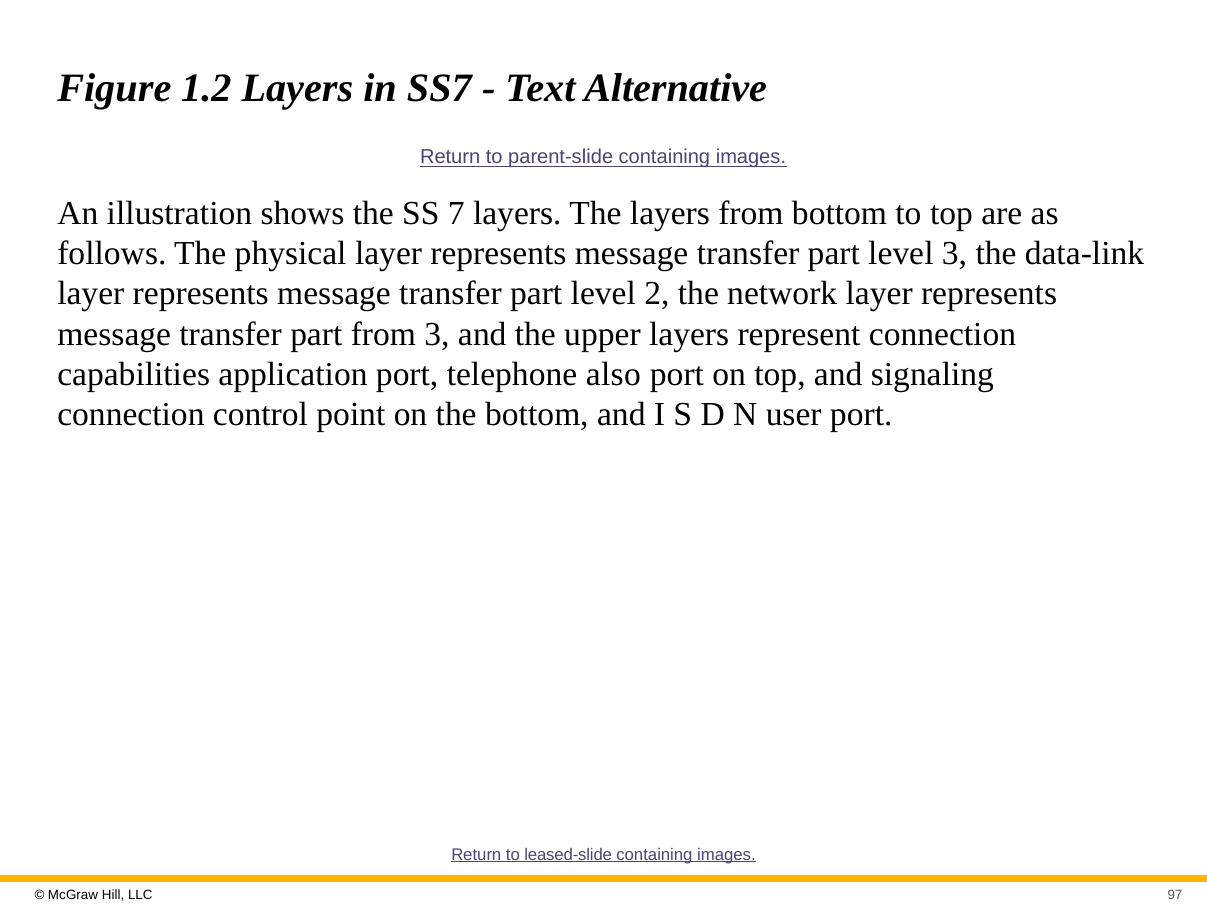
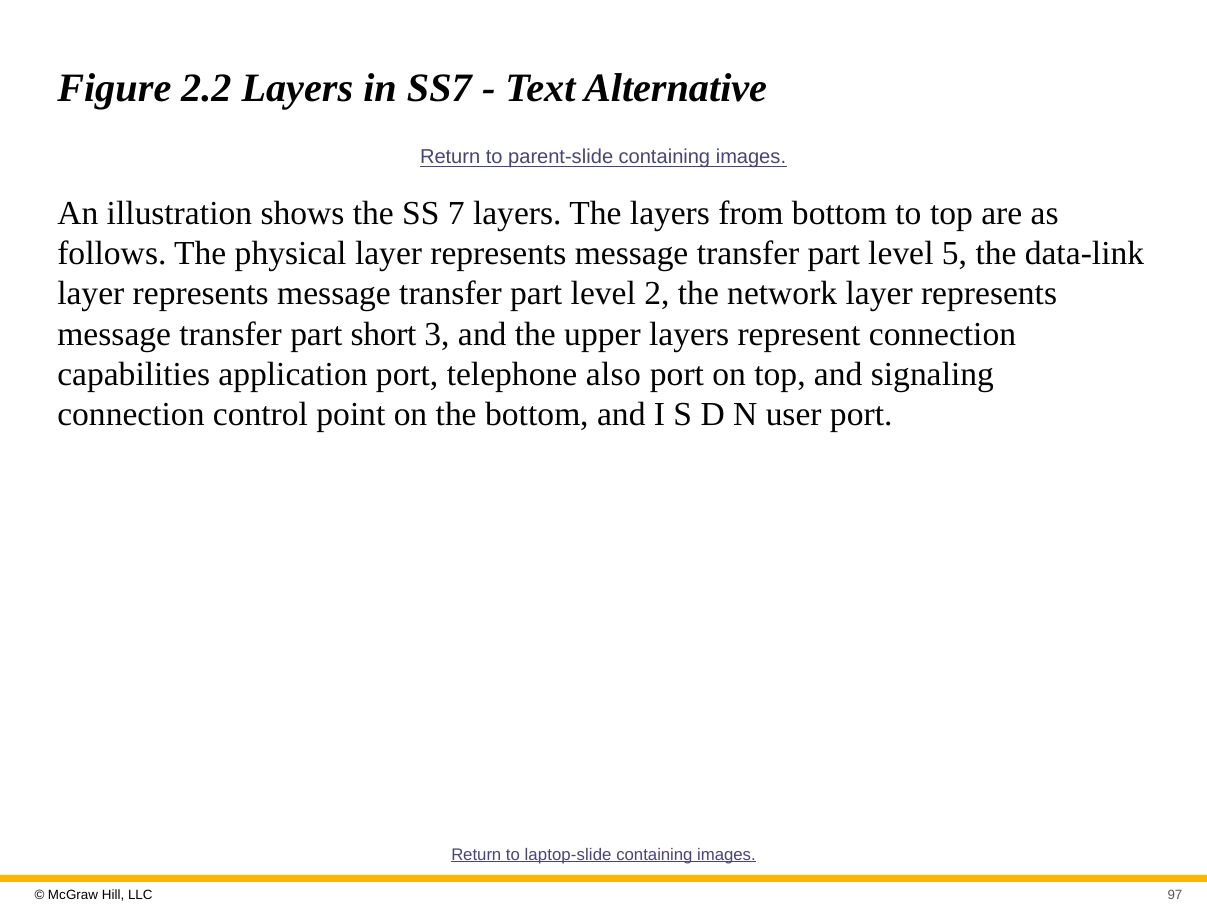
1.2: 1.2 -> 2.2 (206, 88)
level 3: 3 -> 5 (955, 253)
part from: from -> short (384, 334)
leased-slide: leased-slide -> laptop-slide (568, 854)
